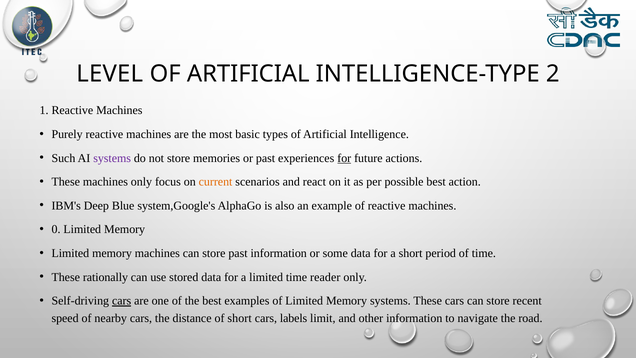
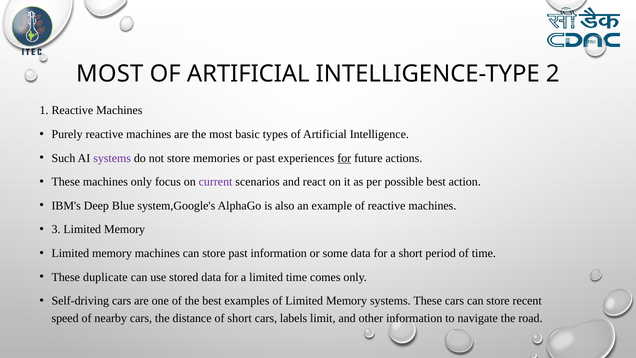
LEVEL: LEVEL -> MOST (110, 74)
current colour: orange -> purple (216, 182)
0: 0 -> 3 (56, 229)
rationally: rationally -> duplicate (105, 277)
reader: reader -> comes (325, 277)
cars underline: present -> none (122, 301)
